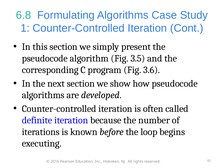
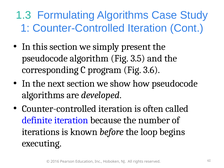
6.8: 6.8 -> 1.3 (24, 15)
